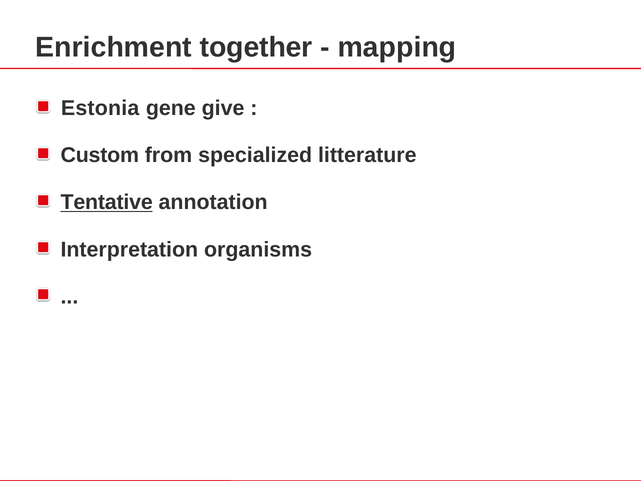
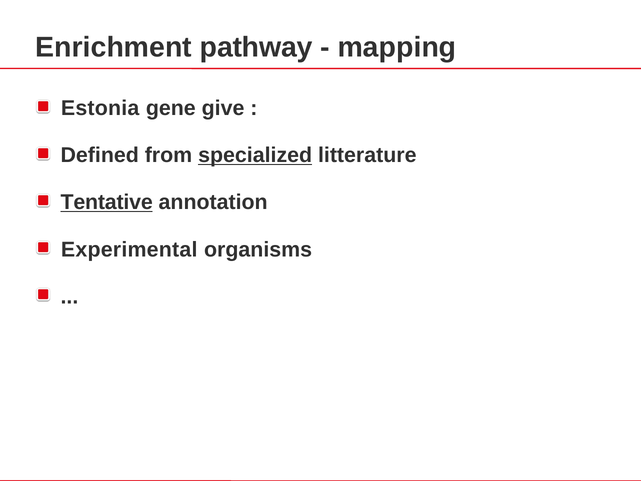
together: together -> pathway (256, 47)
Custom: Custom -> Defined (100, 155)
specialized underline: none -> present (255, 155)
Interpretation: Interpretation -> Experimental (129, 249)
